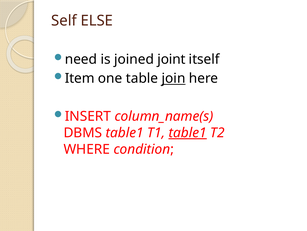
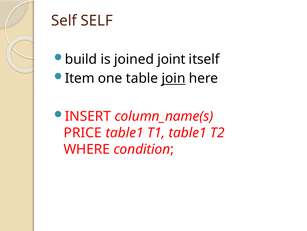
Self ELSE: ELSE -> SELF (97, 21)
need: need -> build (81, 59)
DBMS: DBMS -> PRICE (83, 132)
table1 underline: present -> none (188, 132)
